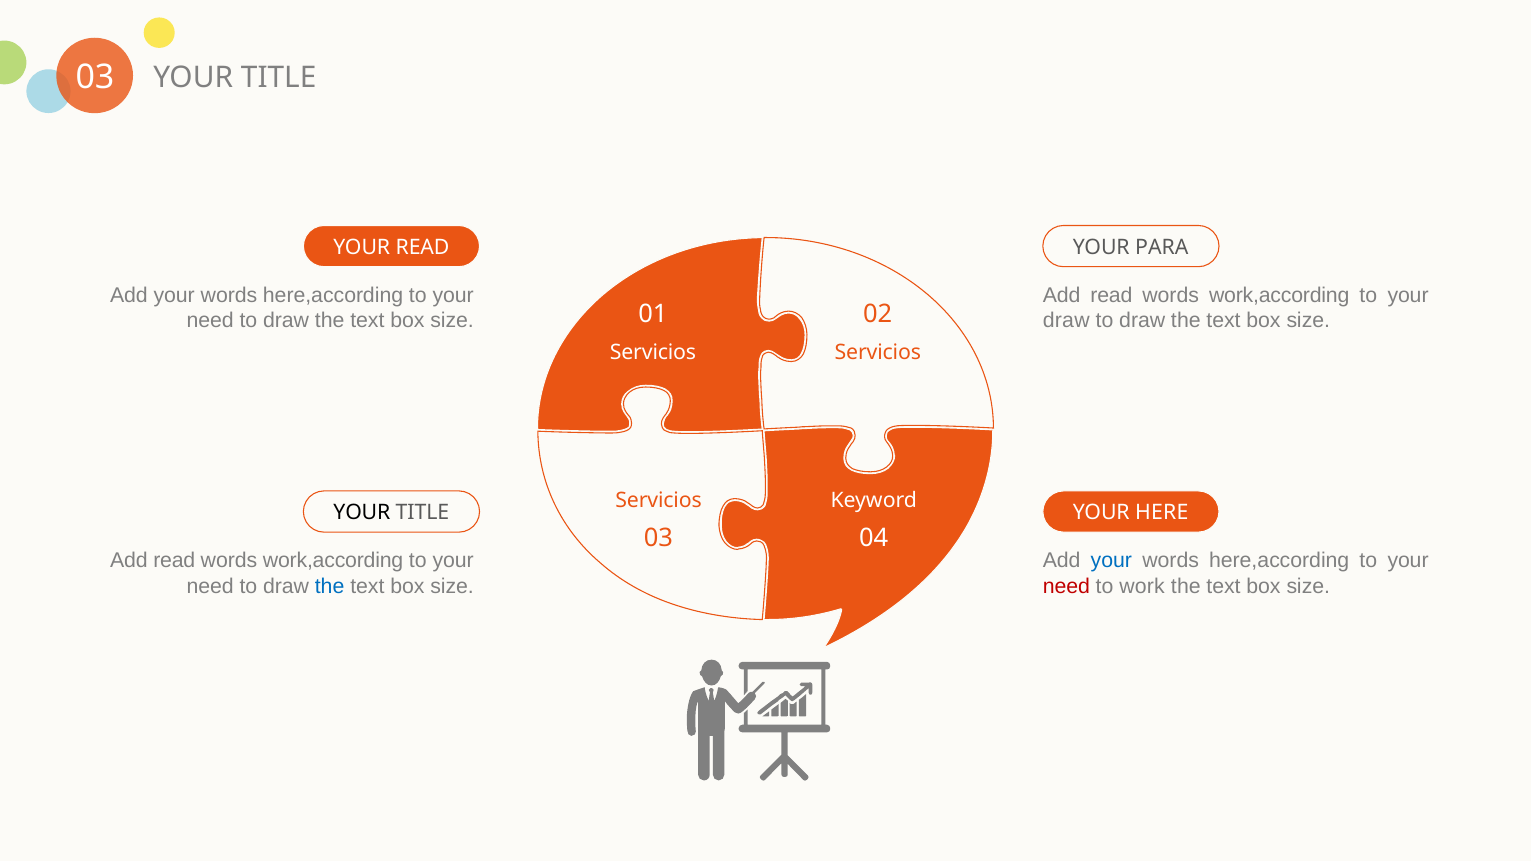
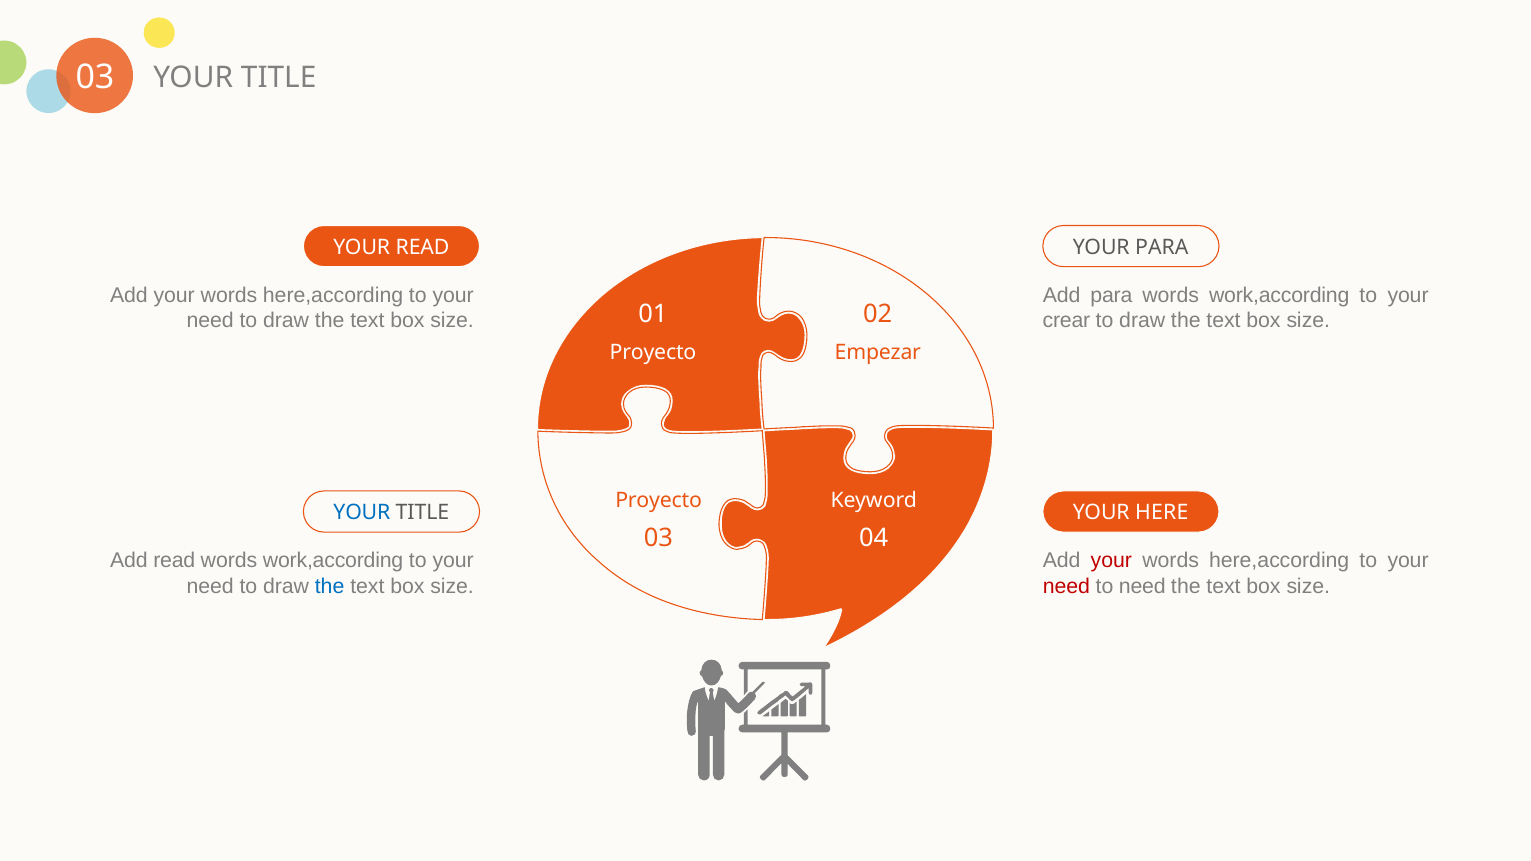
read: read -> para (1111, 295)
draw: draw -> crear (1066, 321)
Servicios: Servicios -> Proyecto (653, 352)
Servicios: Servicios -> Empezar (878, 352)
Servicios: Servicios -> Proyecto (659, 500)
YOUR colour: black -> blue (362, 513)
your colour: blue -> red (1111, 560)
to work: work -> need (1142, 586)
